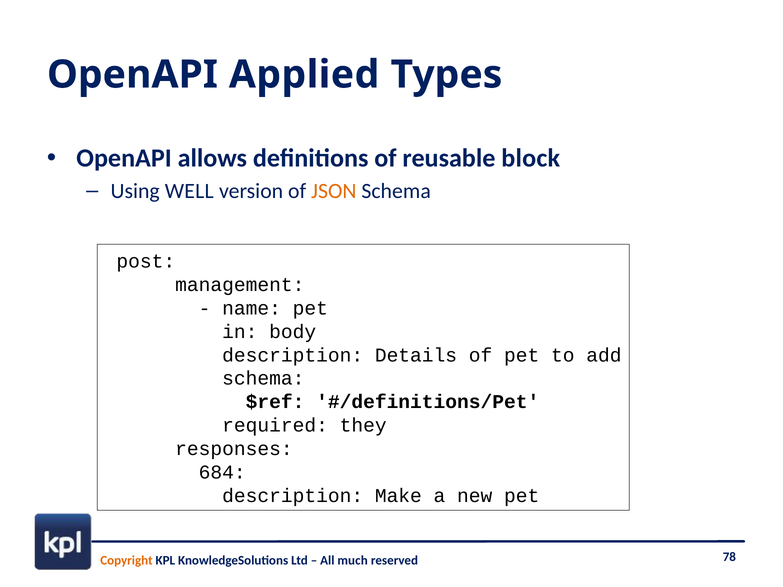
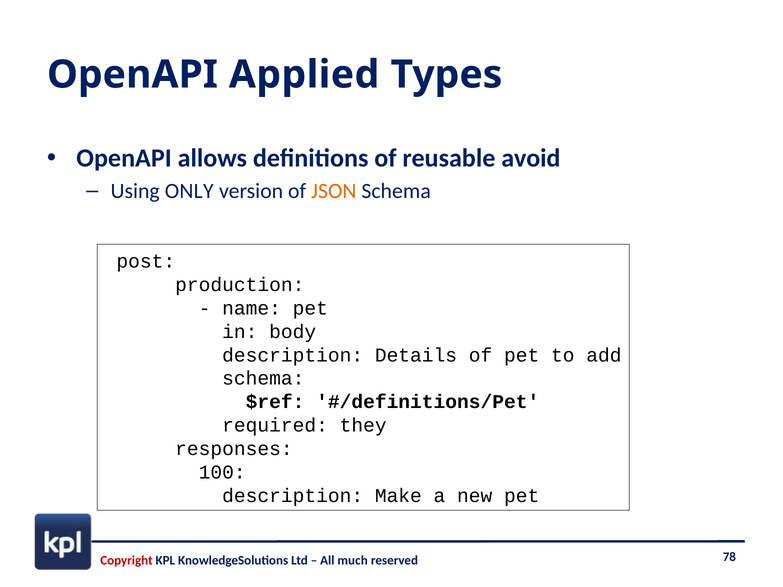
block: block -> avoid (531, 158)
WELL: WELL -> ONLY (189, 191)
management: management -> production (240, 285)
684: 684 -> 100 (222, 473)
Copyright colour: orange -> red (126, 561)
